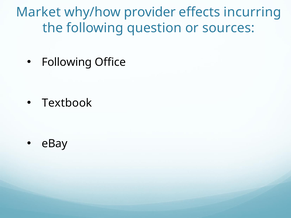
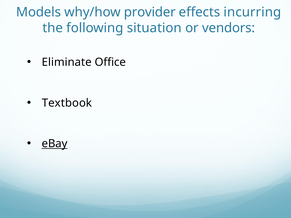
Market: Market -> Models (39, 12)
question: question -> situation (154, 28)
sources: sources -> vendors (229, 28)
Following: Following -> Eliminate (67, 62)
eBay underline: none -> present (55, 144)
